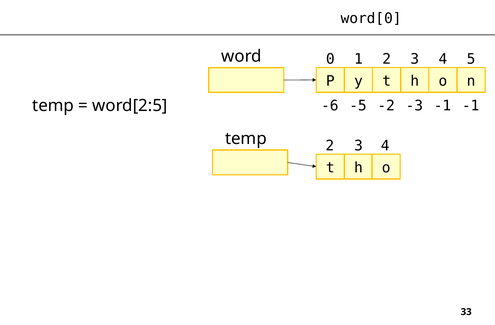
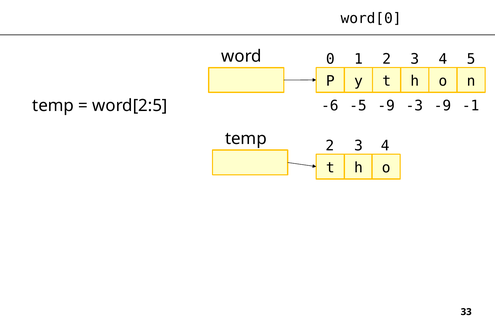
-5 -2: -2 -> -9 (386, 106)
-3 -1: -1 -> -9 (442, 106)
